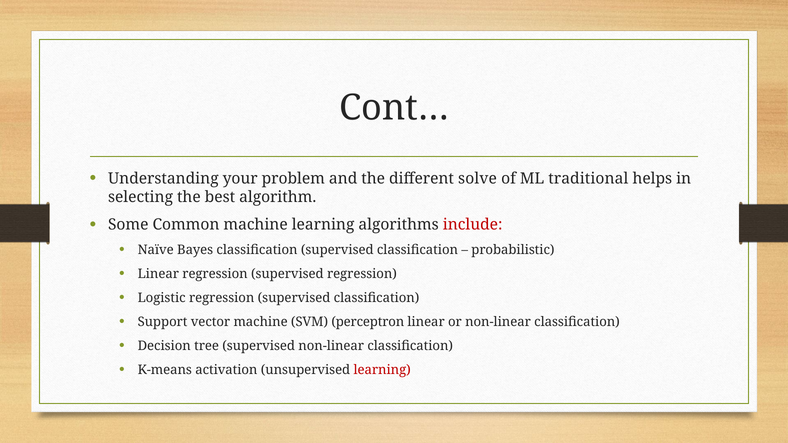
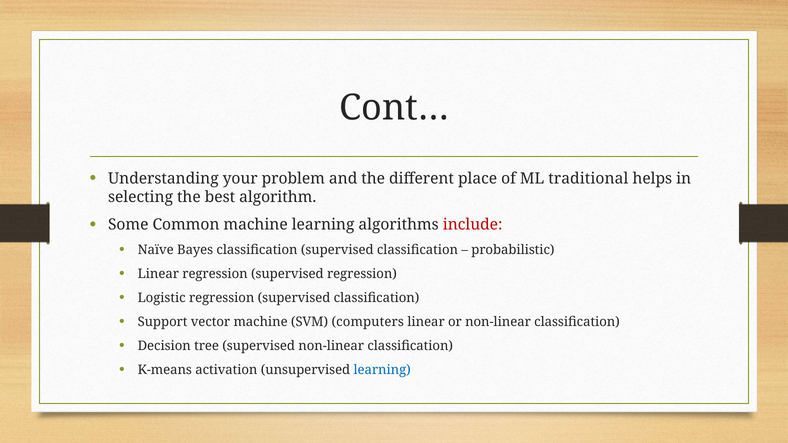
solve: solve -> place (478, 179)
perceptron: perceptron -> computers (368, 322)
learning colour: red -> blue (382, 370)
